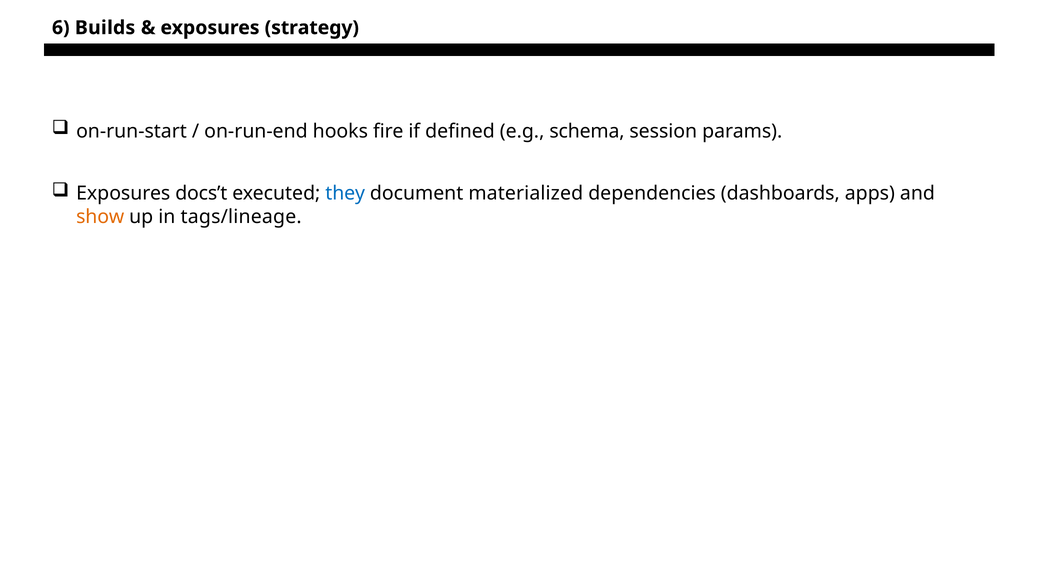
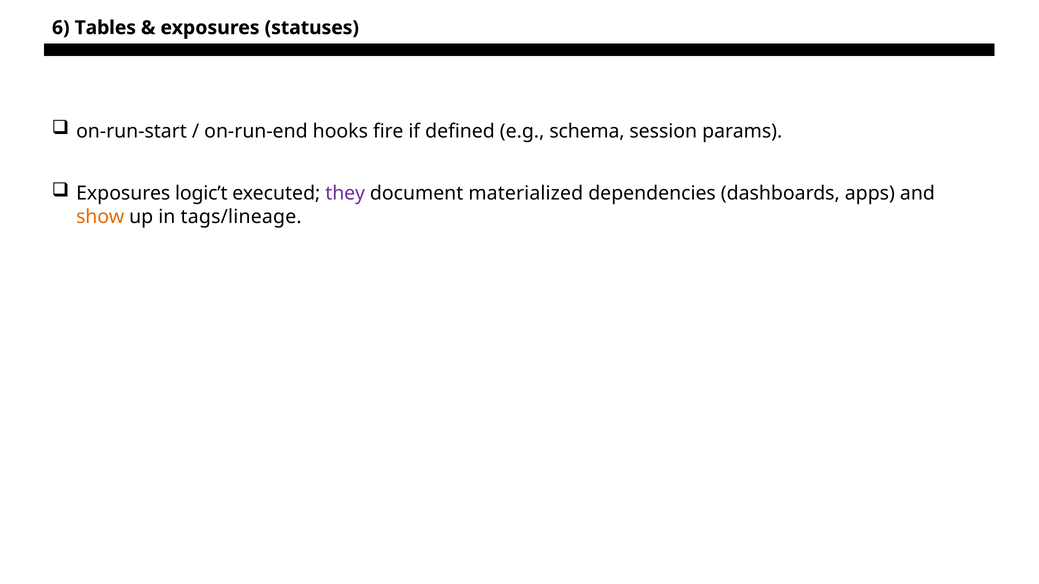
Builds: Builds -> Tables (105, 28)
strategy: strategy -> statuses (312, 28)
docs’t: docs’t -> logic’t (201, 194)
they colour: blue -> purple (345, 194)
